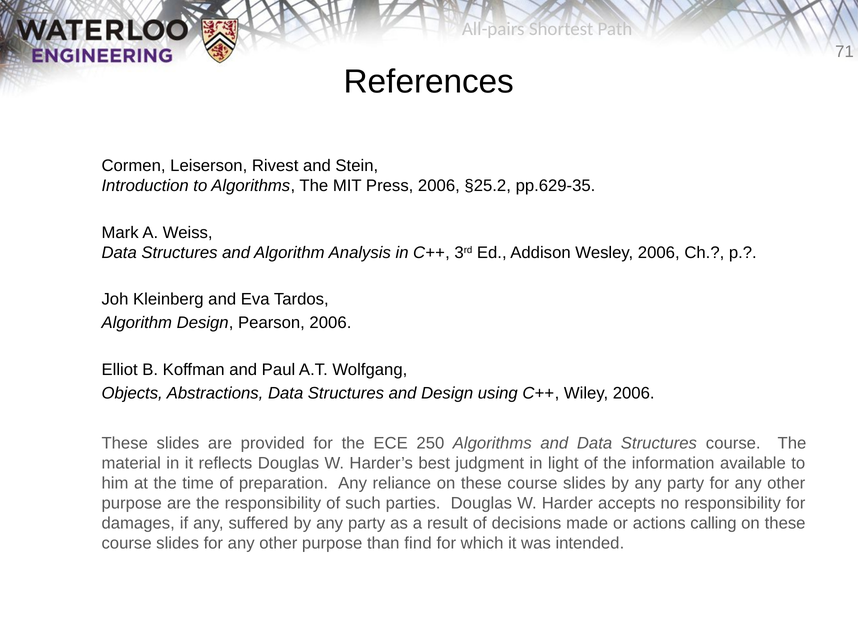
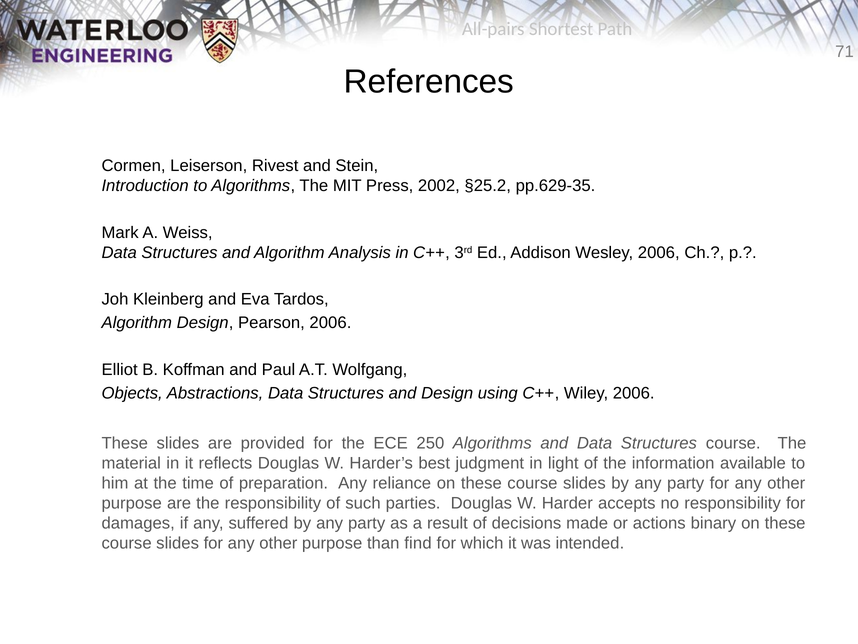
Press 2006: 2006 -> 2002 (439, 186)
calling: calling -> binary (713, 523)
